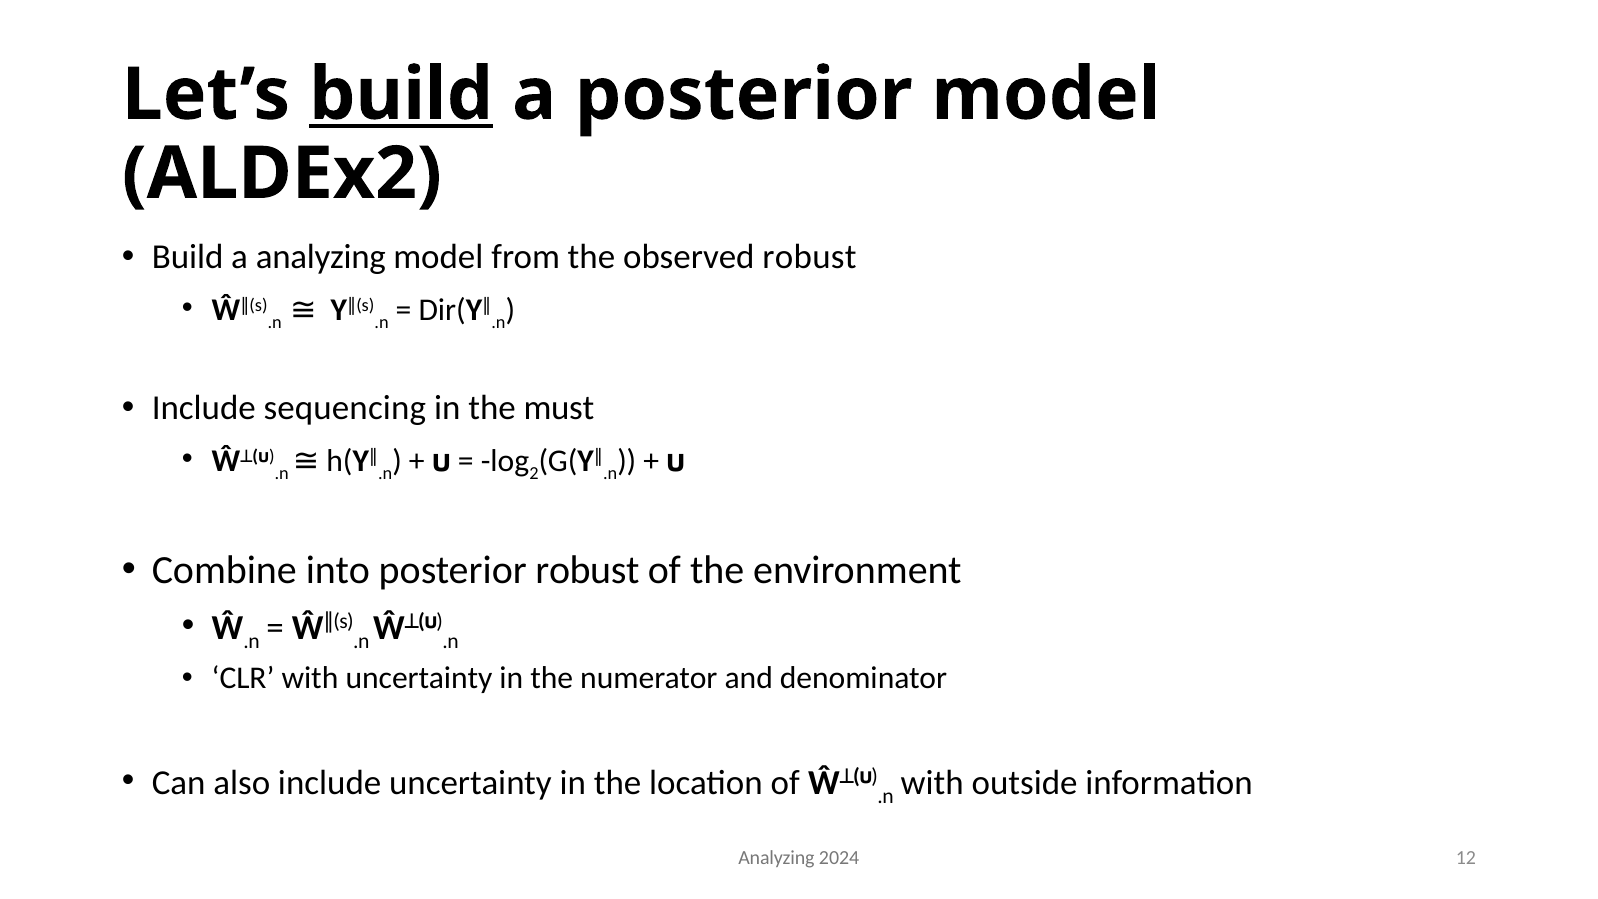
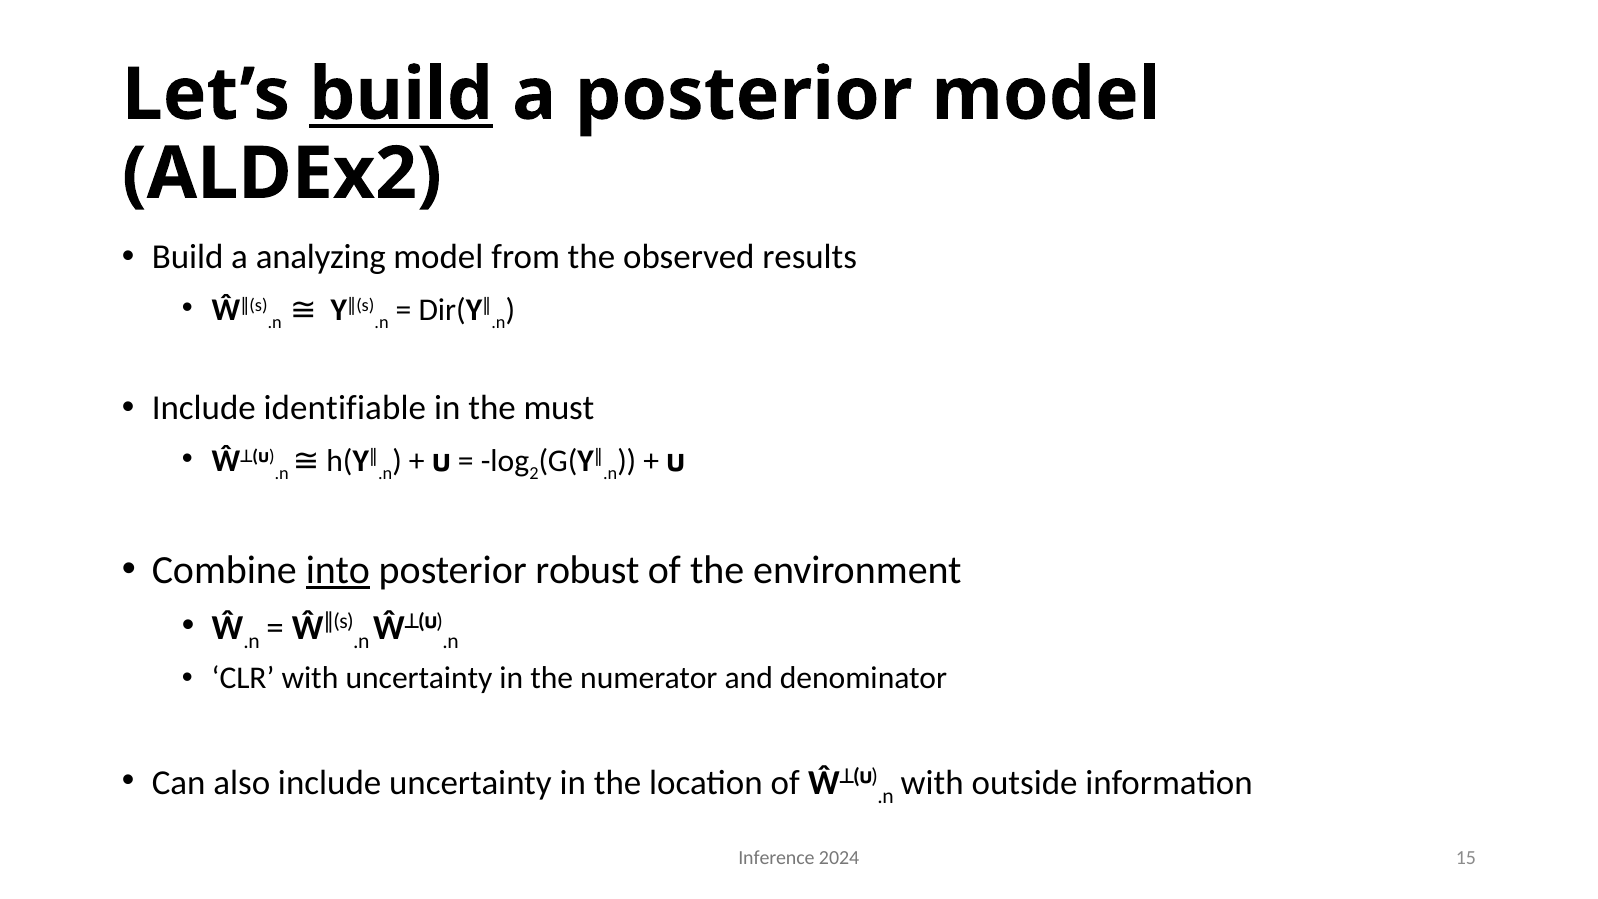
observed robust: robust -> results (810, 257)
sequencing: sequencing -> identifiable (345, 408)
into underline: none -> present (338, 570)
Analyzing: Analyzing -> Inference (776, 858)
12: 12 -> 15 (1466, 858)
